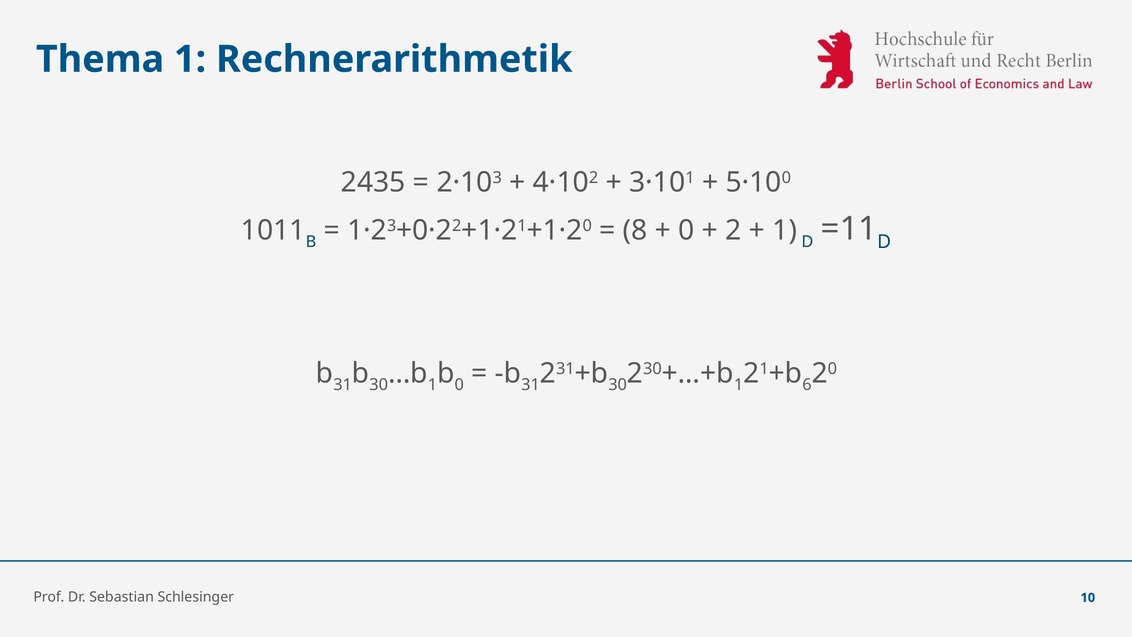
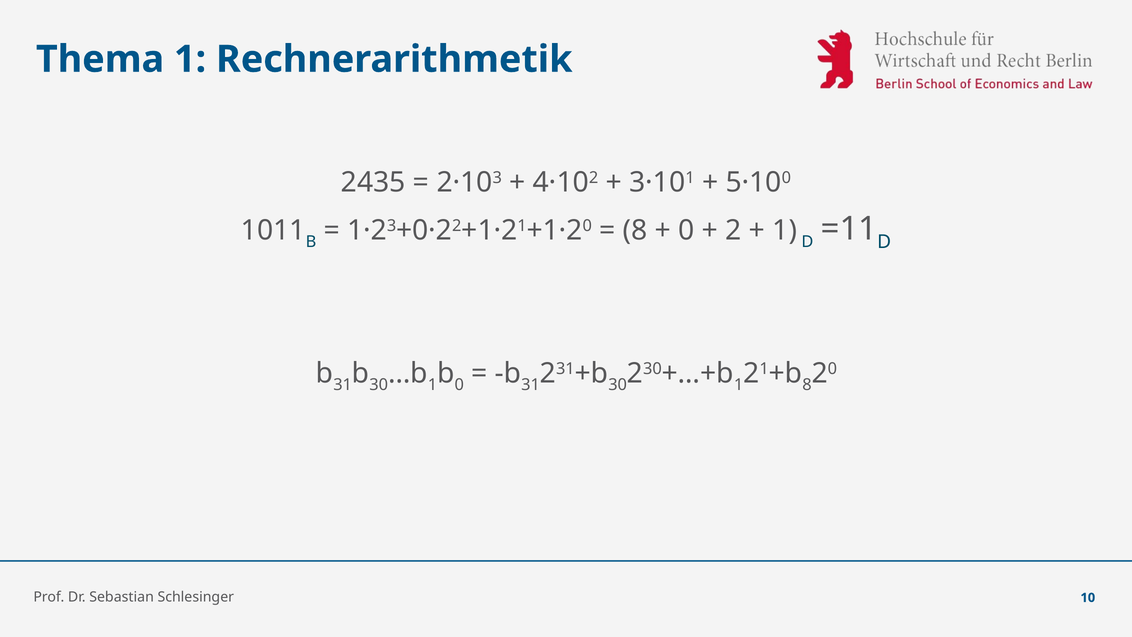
6: 6 -> 8 (807, 384)
